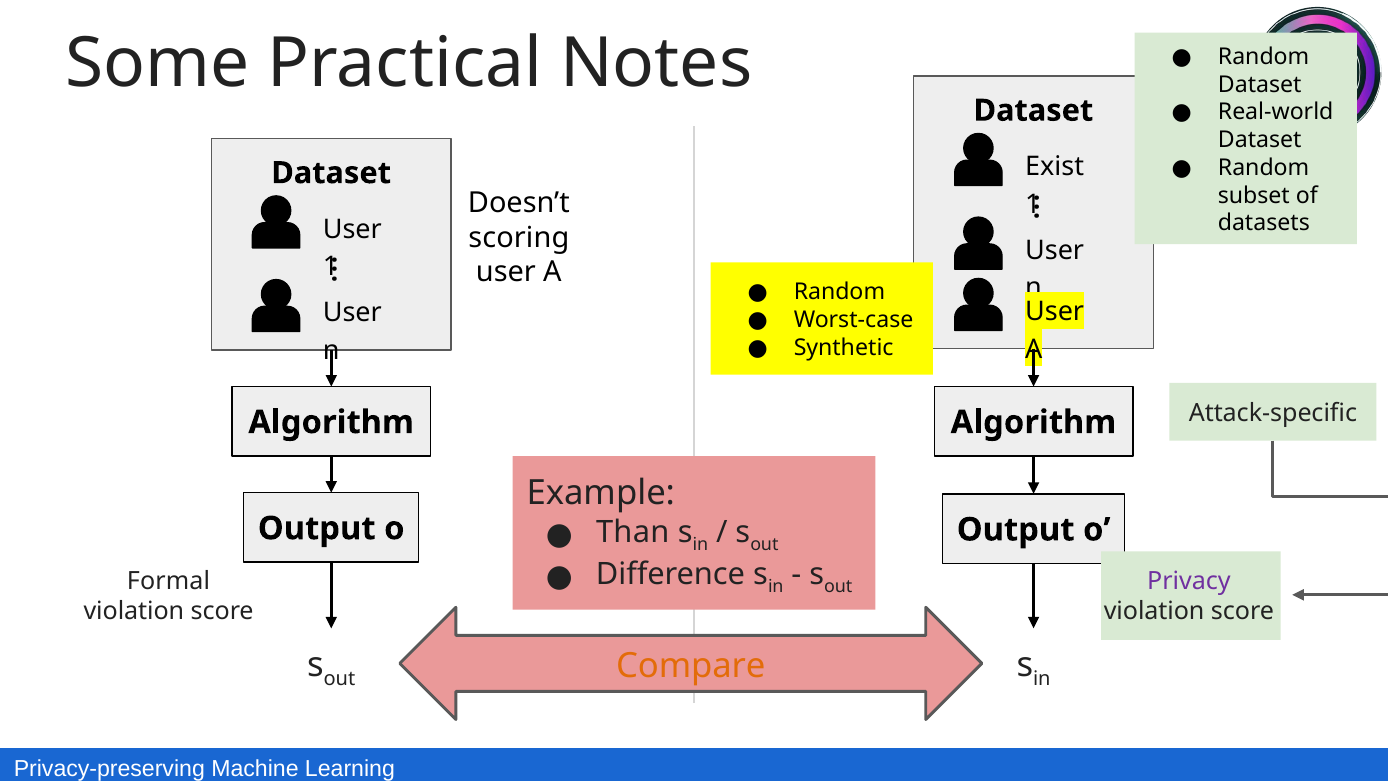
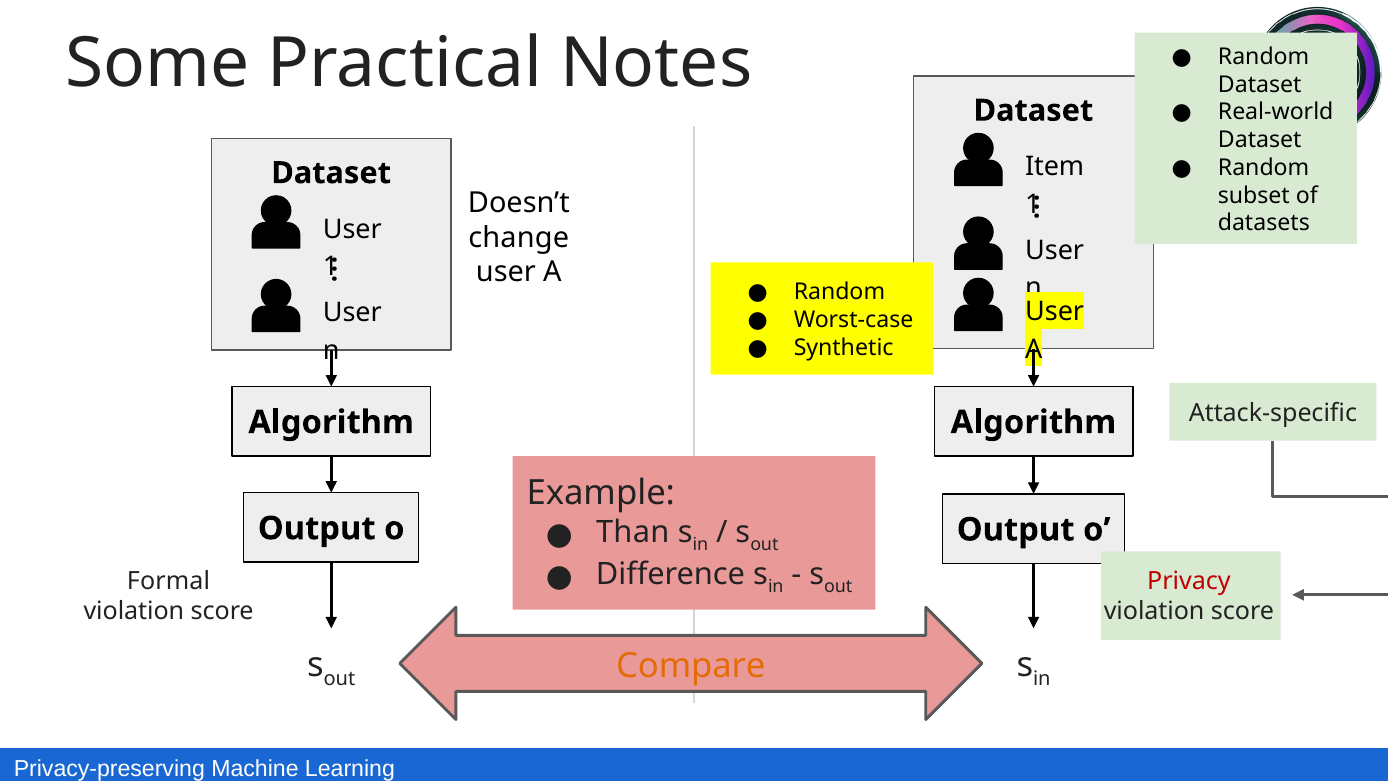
Exist: Exist -> Item (1055, 167)
scoring: scoring -> change (519, 238)
Privacy colour: purple -> red (1189, 581)
